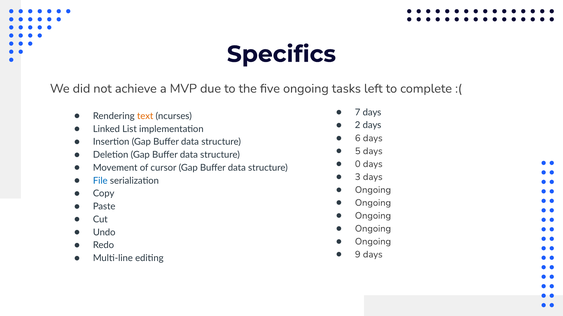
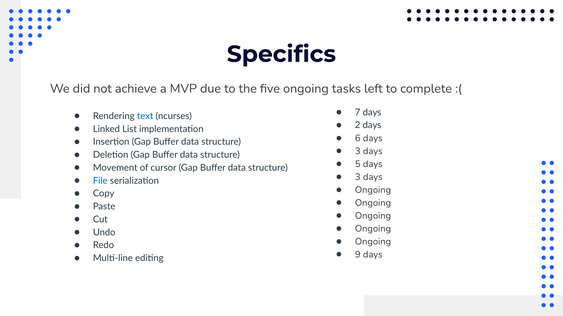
text colour: orange -> blue (145, 116)
5: 5 -> 3 (358, 151)
0: 0 -> 5 (358, 164)
